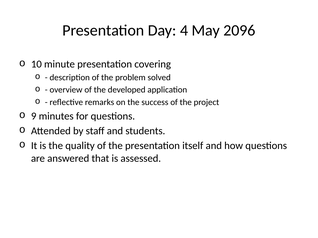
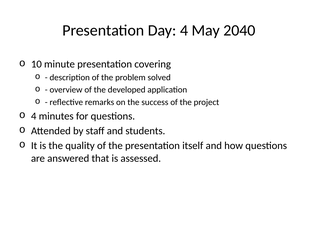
2096: 2096 -> 2040 (239, 31)
9: 9 -> 4 (34, 116)
